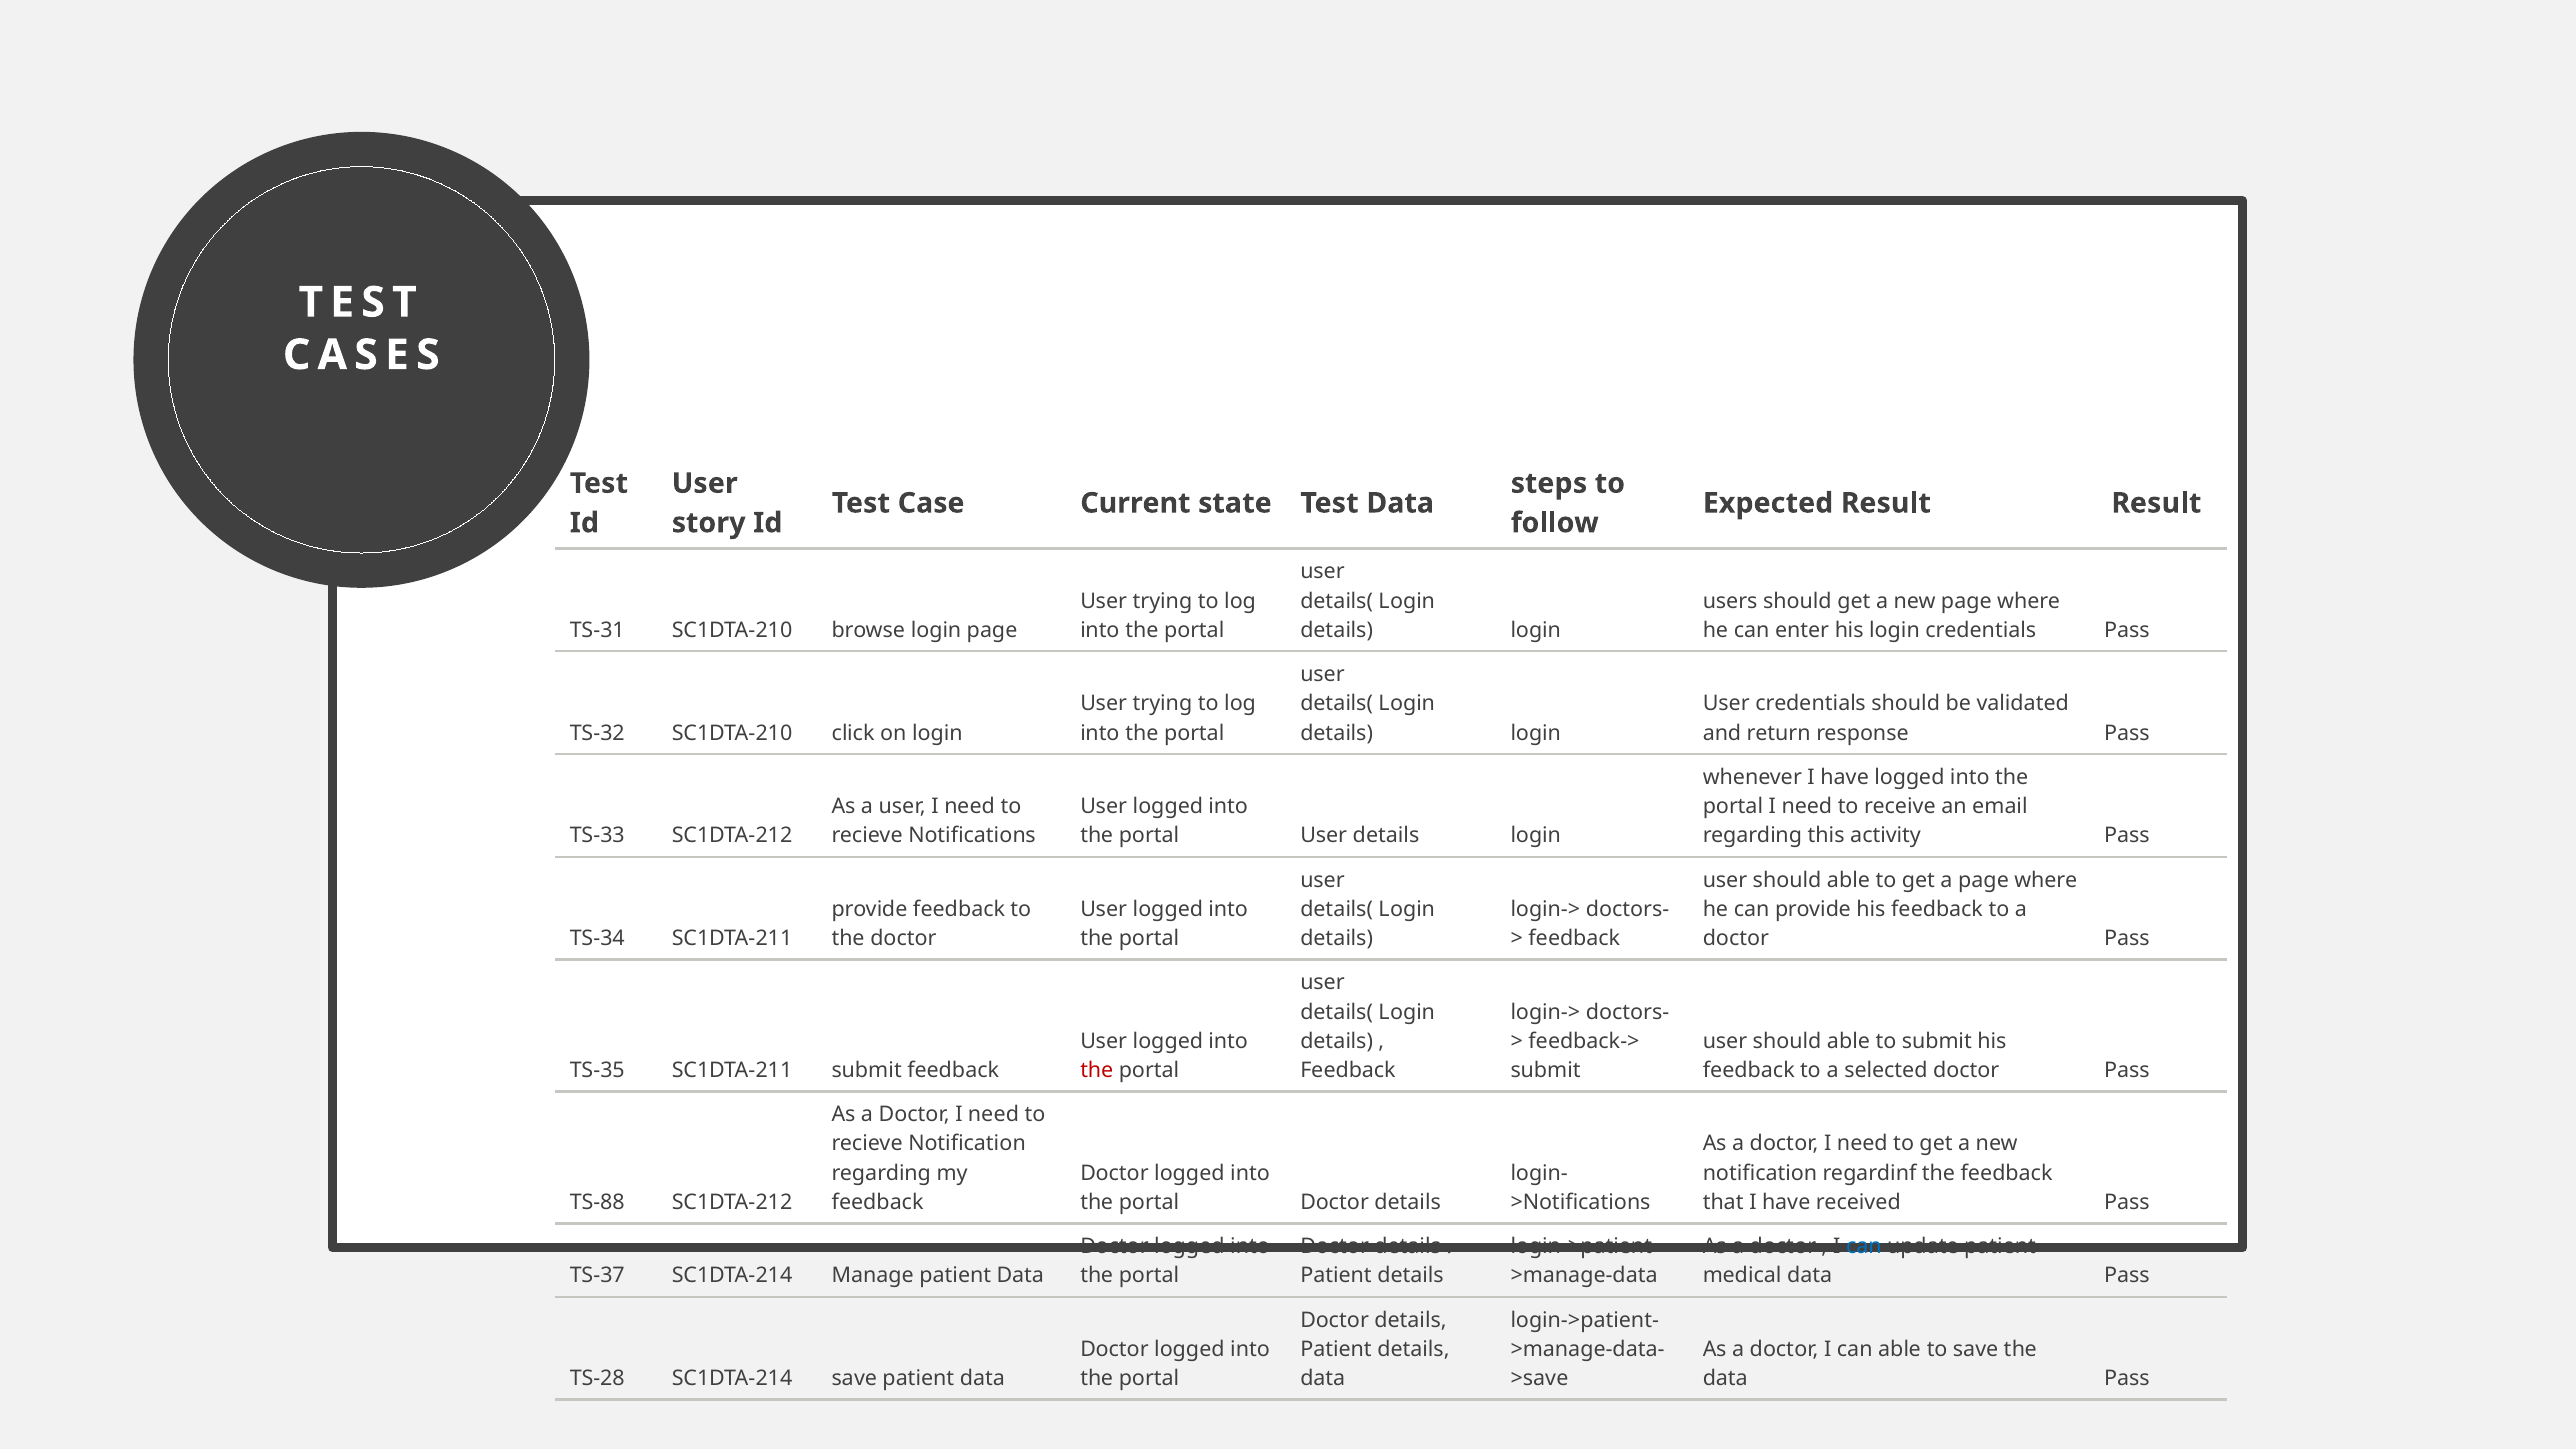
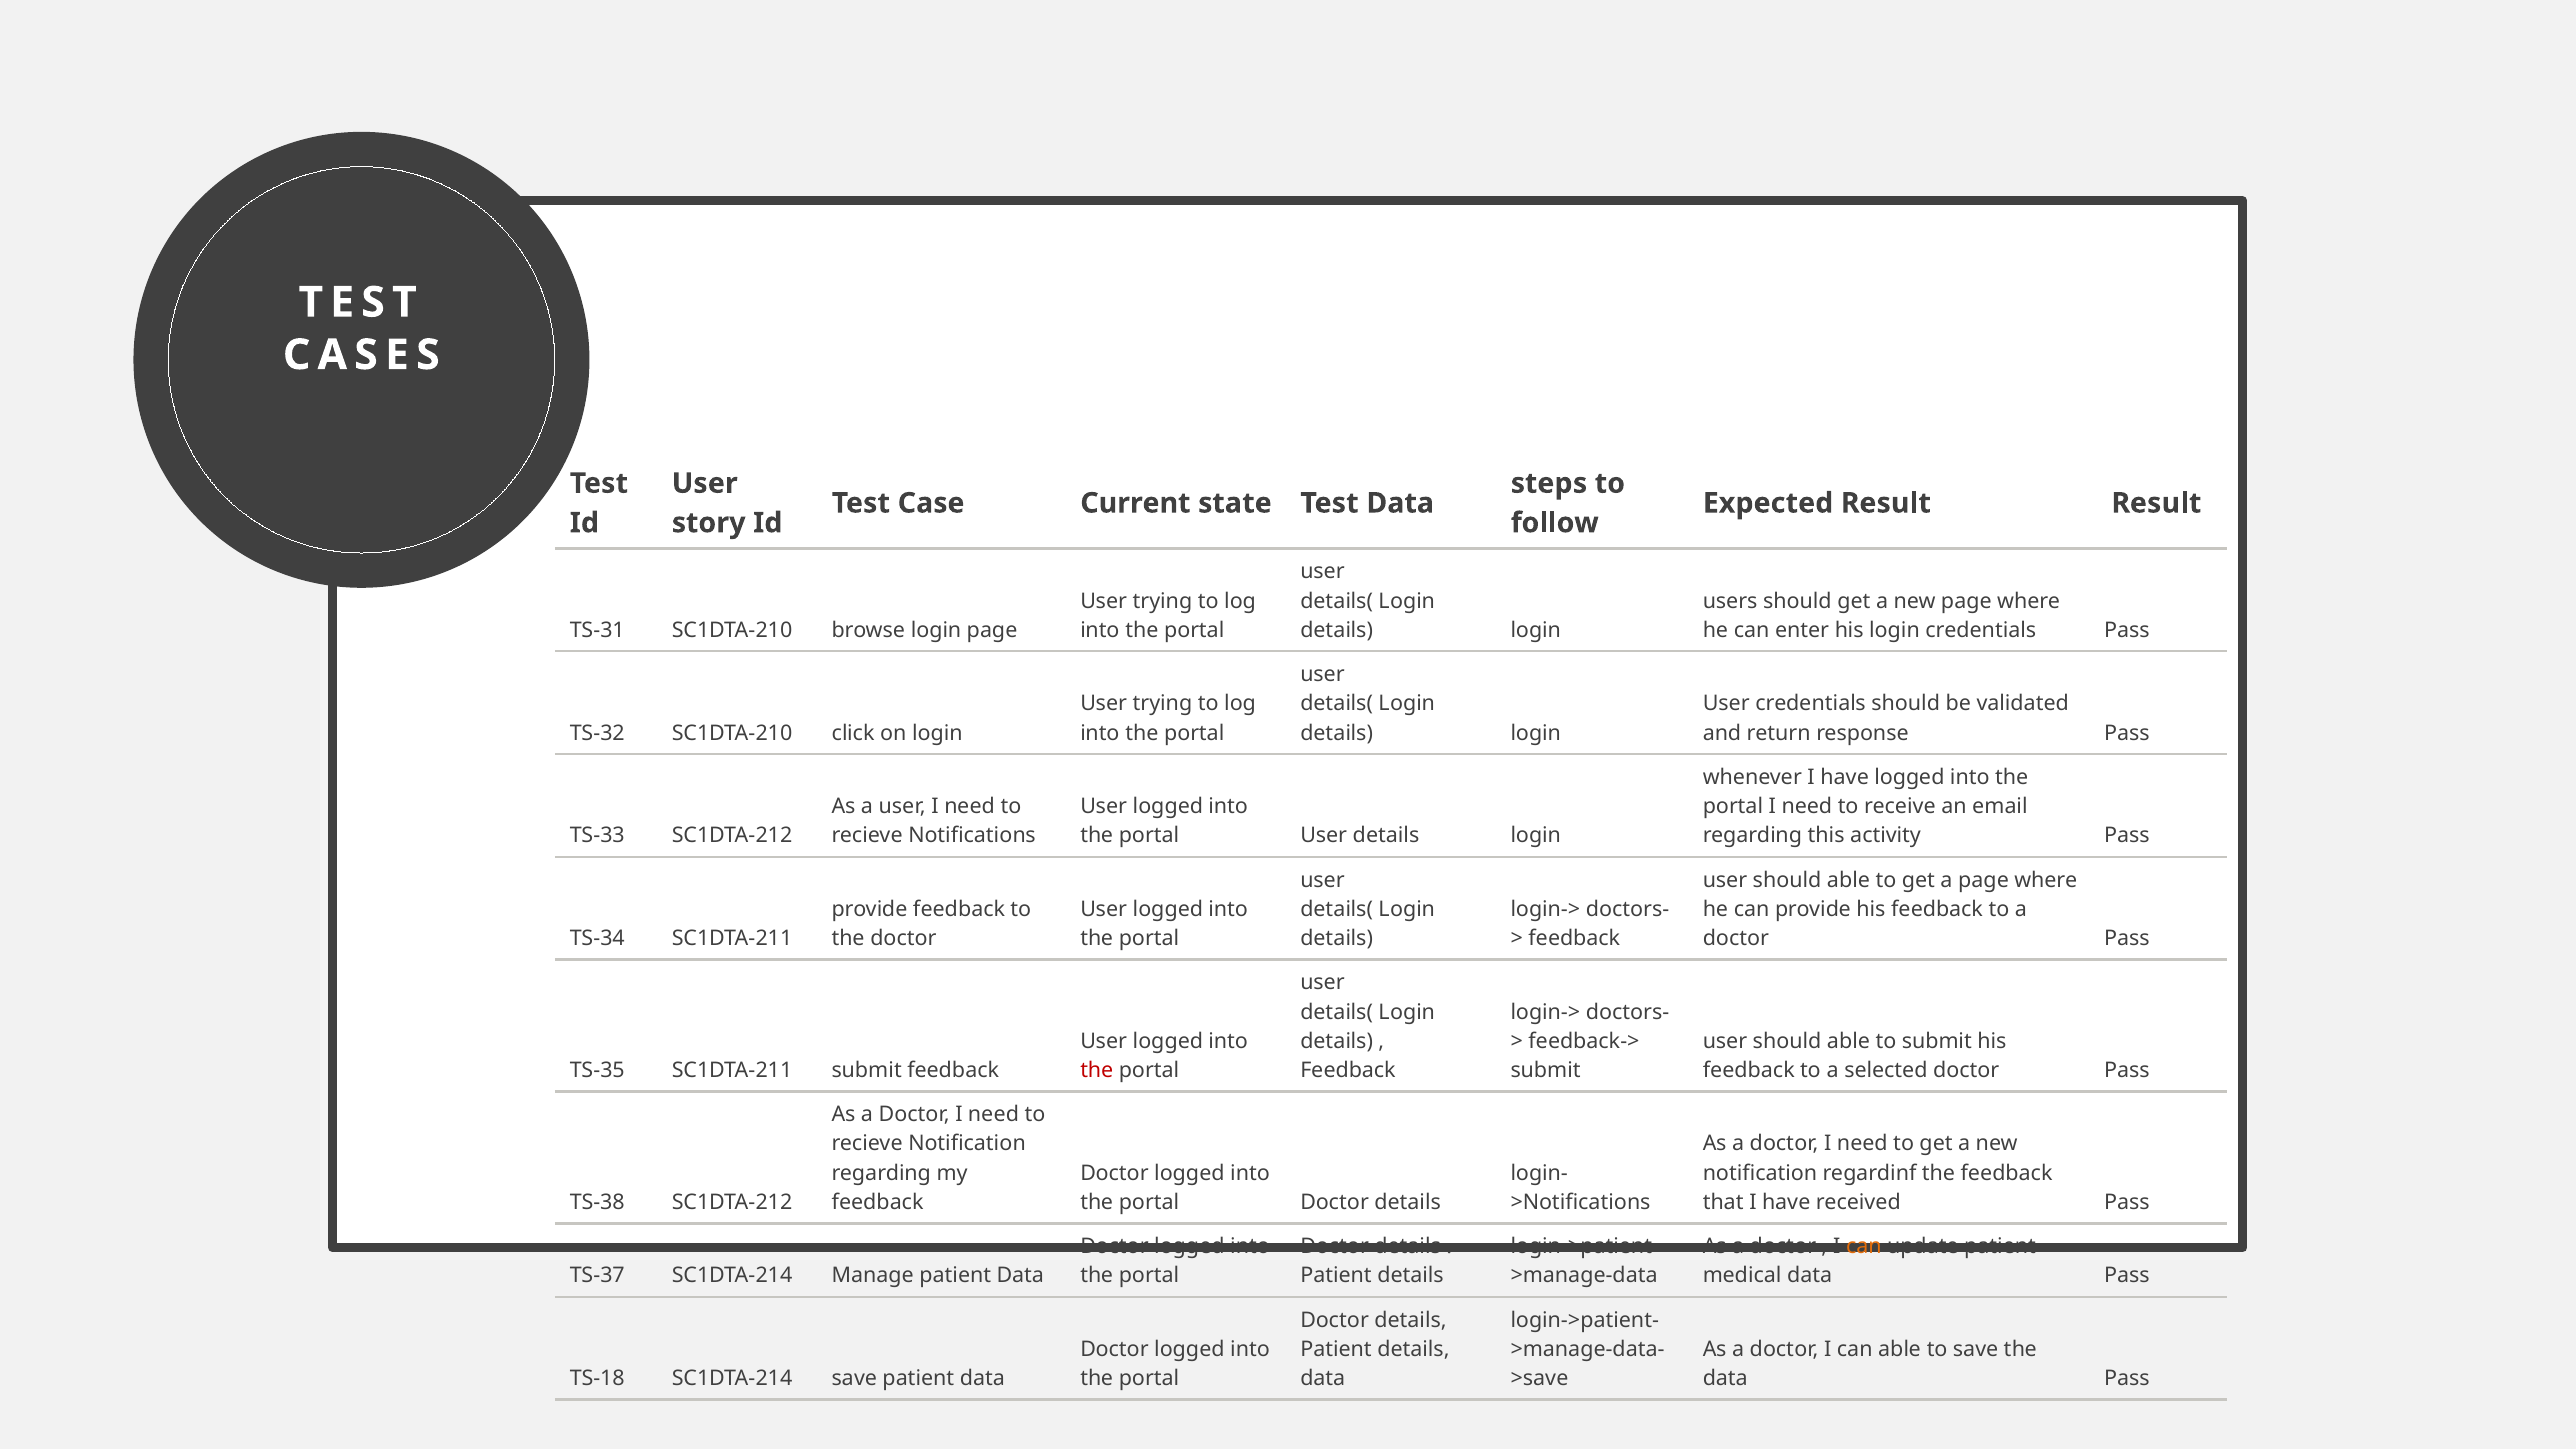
TS-88: TS-88 -> TS-38 (597, 1202)
can colour: blue -> orange (1864, 1247)
TS-28: TS-28 -> TS-18 (597, 1379)
